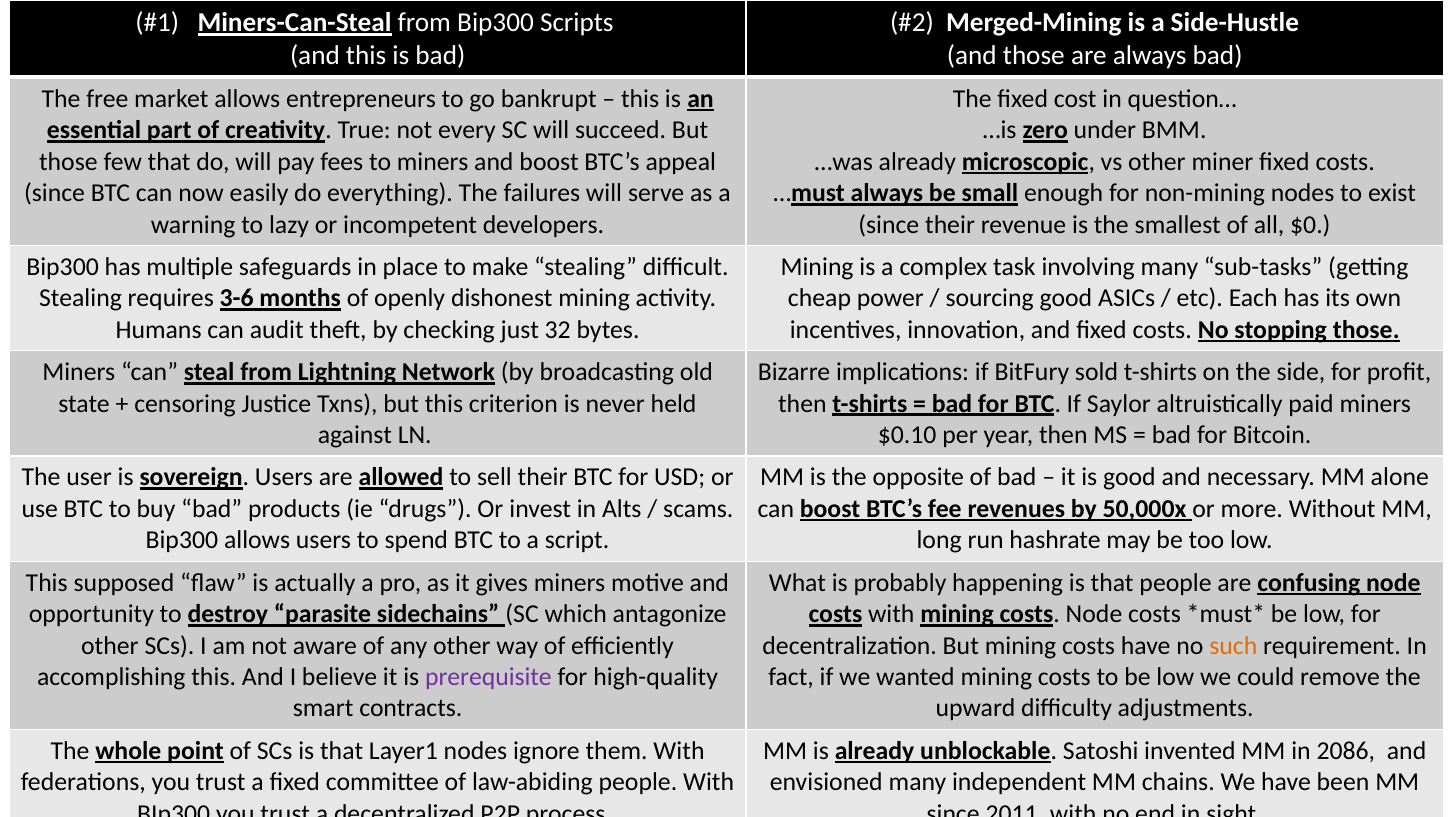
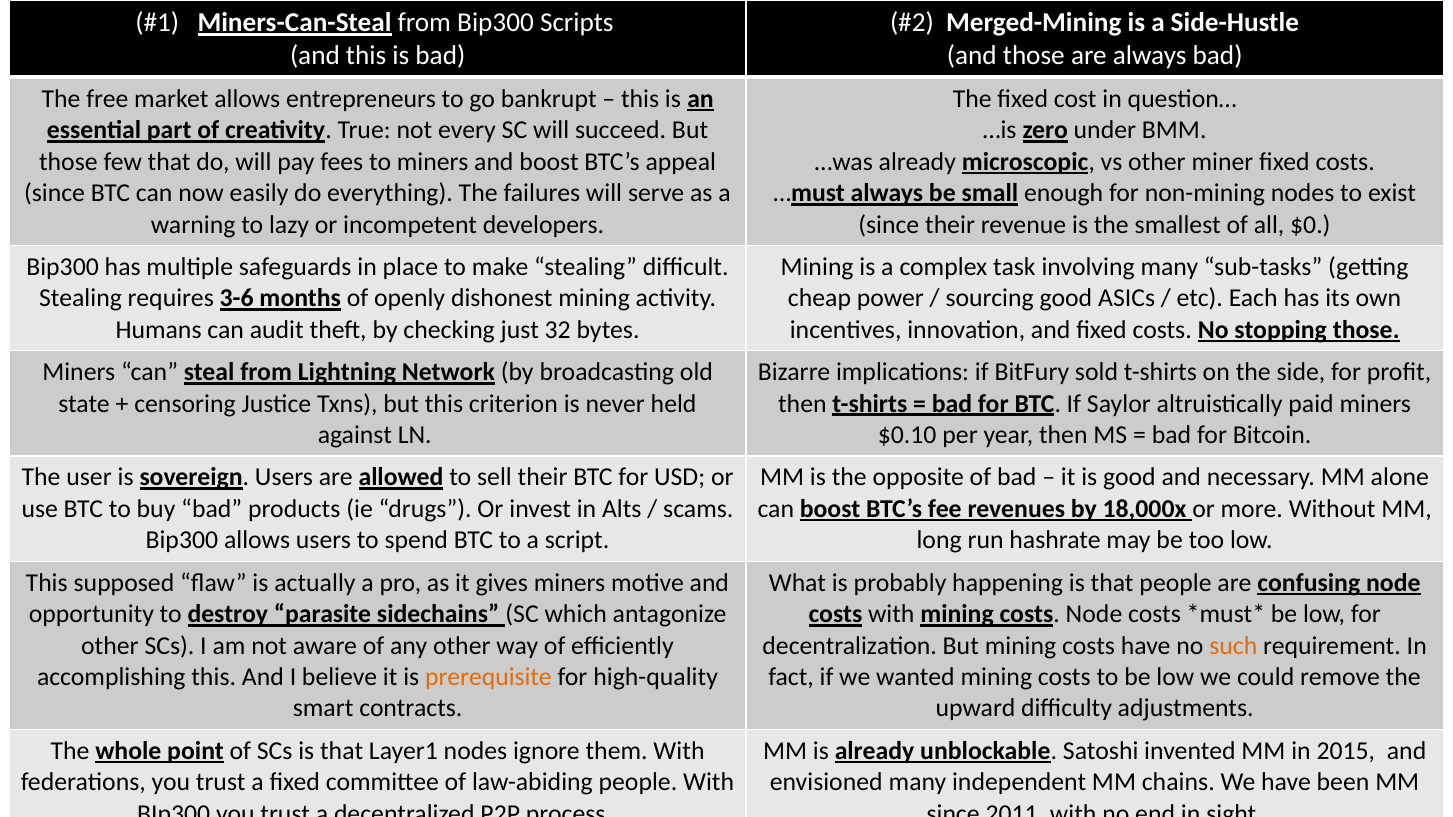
50,000x: 50,000x -> 18,000x (1145, 509)
prerequisite colour: purple -> orange (488, 677)
2086: 2086 -> 2015 (1346, 751)
